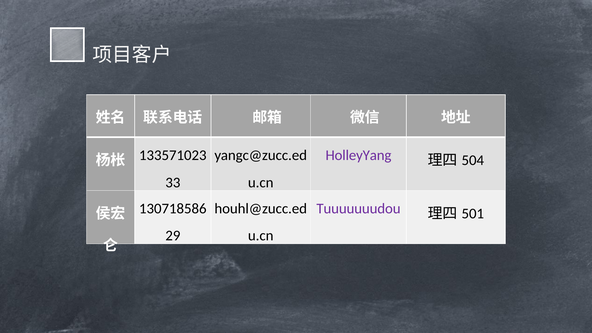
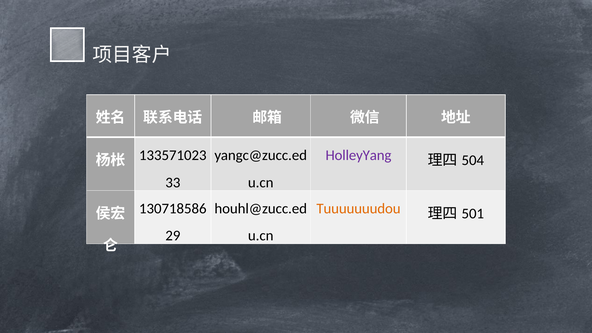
Tuuuuuuudou colour: purple -> orange (358, 209)
